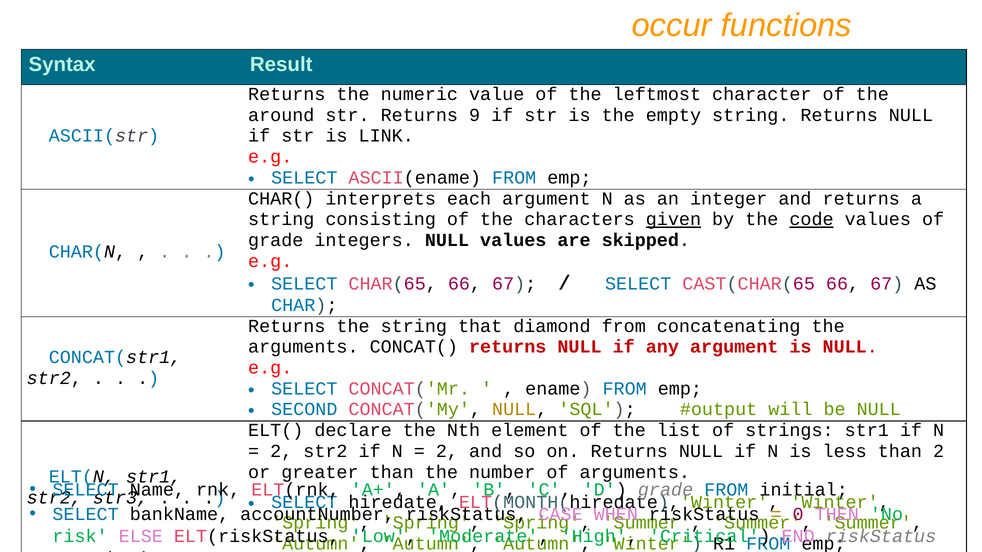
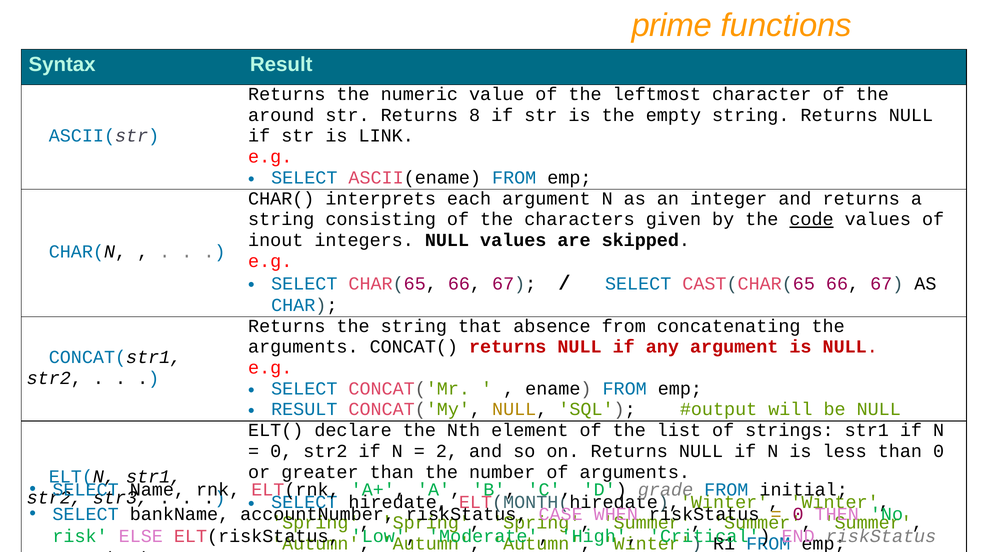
occur: occur -> prime (672, 26)
9: 9 -> 8 (475, 115)
given underline: present -> none (673, 219)
grade: grade -> inout (276, 240)
diamond: diamond -> absence (552, 326)
SECOND: SECOND -> RESULT (304, 410)
2: 2 -> 0 (281, 451)
than 2: 2 -> 0 (939, 451)
